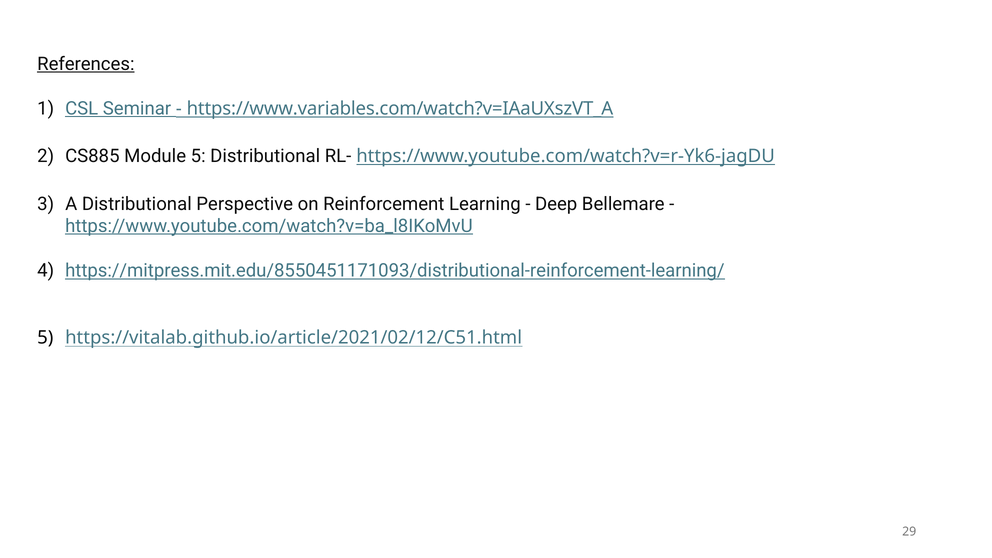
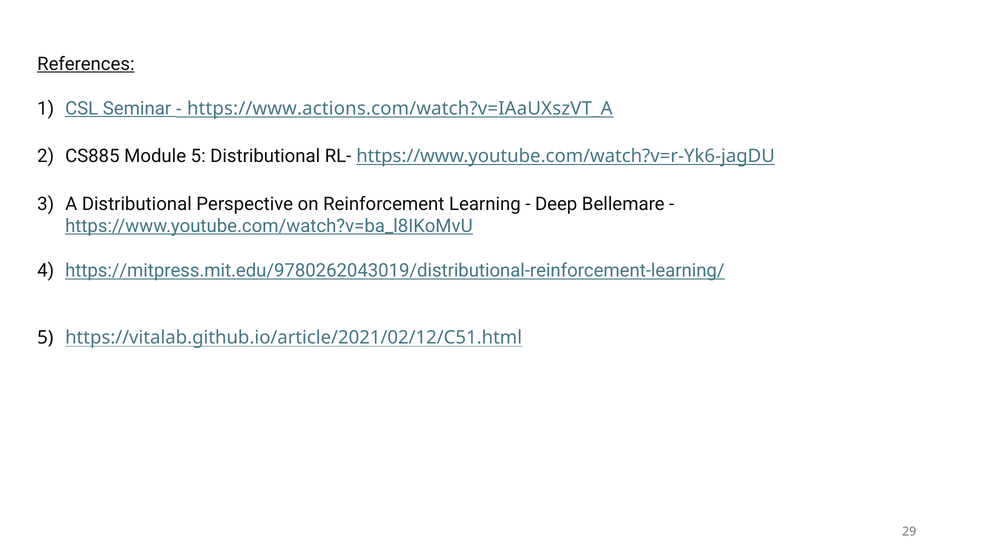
https://www.variables.com/watch?v=IAaUXszVT_A: https://www.variables.com/watch?v=IAaUXszVT_A -> https://www.actions.com/watch?v=IAaUXszVT_A (400, 109)
https://mitpress.mit.edu/8550451171093/distributional-reinforcement-learning/: https://mitpress.mit.edu/8550451171093/distributional-reinforcement-learning/ -> https://mitpress.mit.edu/9780262043019/distributional-reinforcement-learning/ (395, 271)
